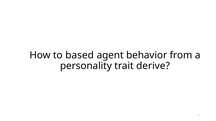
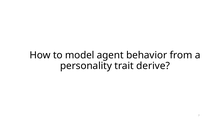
based: based -> model (80, 55)
